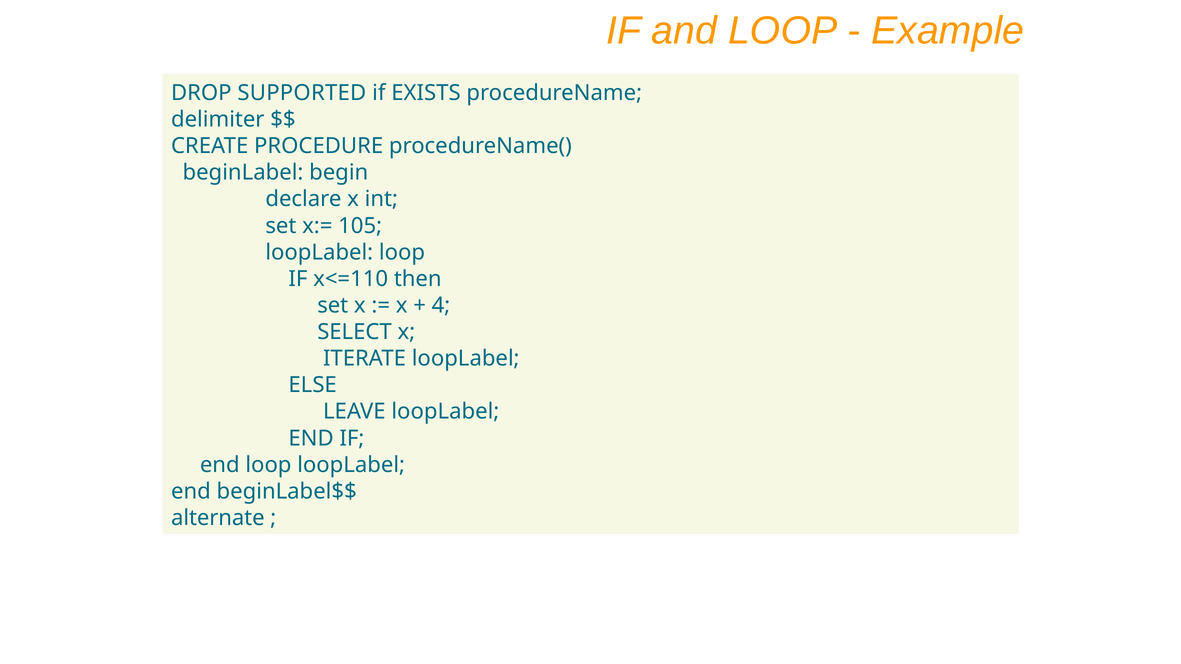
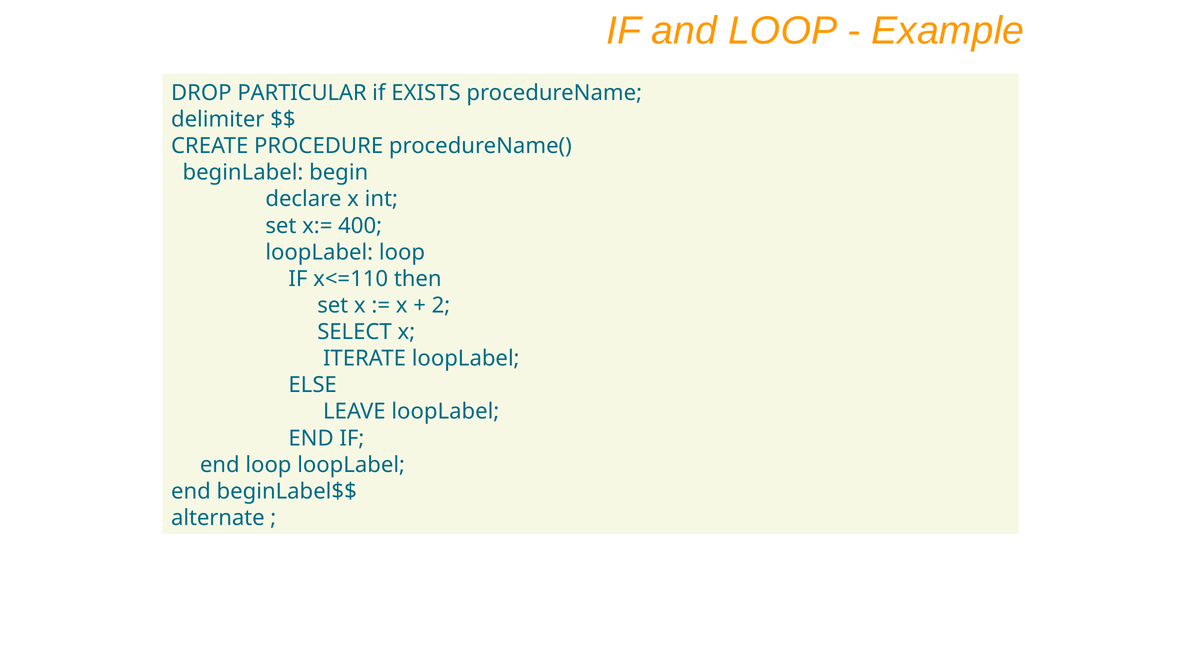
SUPPORTED: SUPPORTED -> PARTICULAR (302, 93)
105: 105 -> 400 (360, 226)
4: 4 -> 2 (441, 306)
